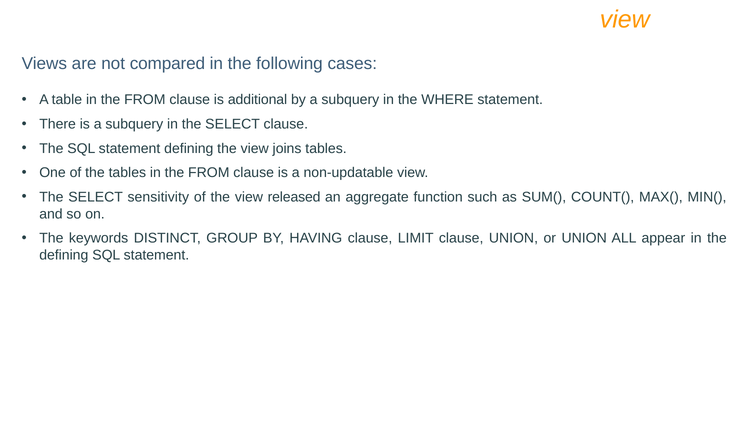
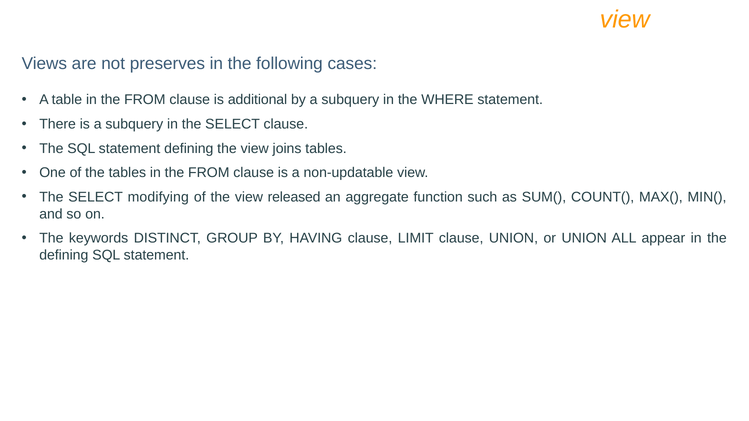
compared: compared -> preserves (167, 64)
sensitivity: sensitivity -> modifying (158, 197)
